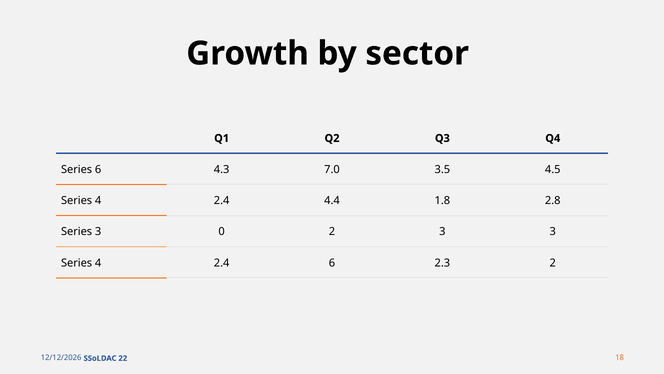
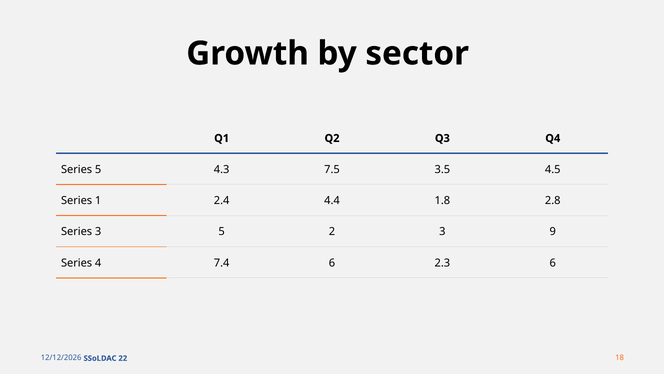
Series 6: 6 -> 5 (98, 169)
7.0: 7.0 -> 7.5 (332, 169)
4: 4 -> 1 (98, 200)
3 0: 0 -> 5 (222, 231)
3 3: 3 -> 9 (553, 231)
2.4: 2.4 -> 7.4 (222, 263)
2.3 2: 2 -> 6 (553, 263)
